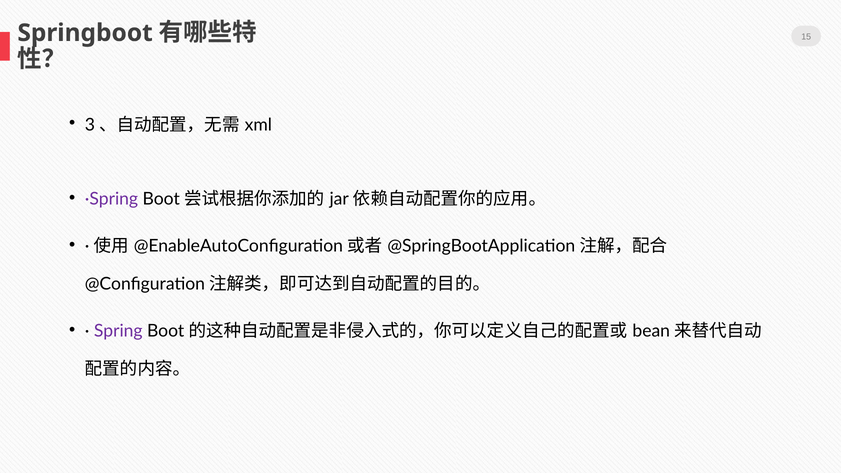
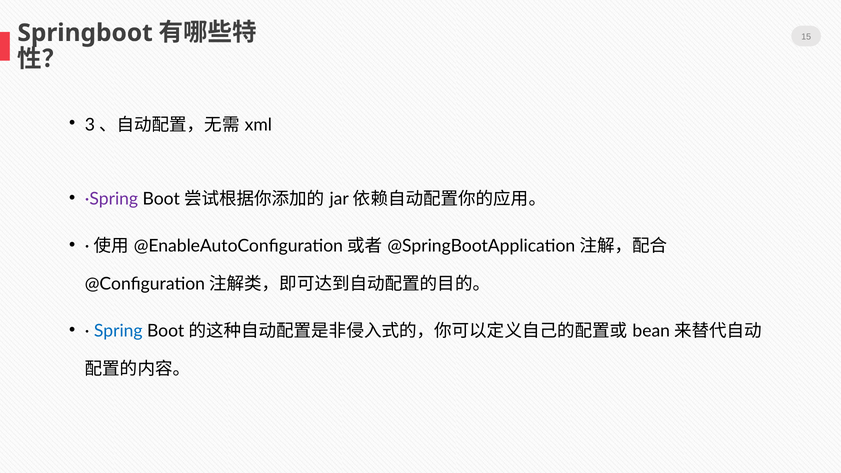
Spring colour: purple -> blue (118, 331)
